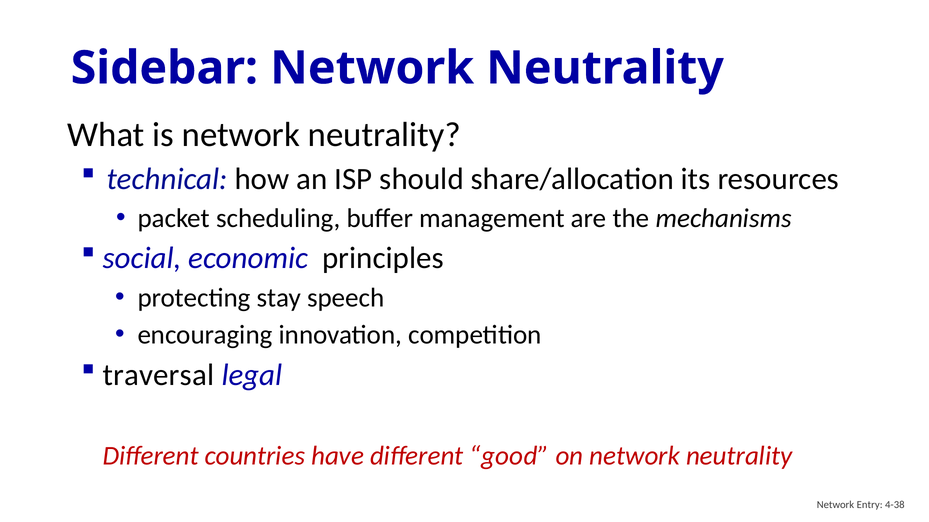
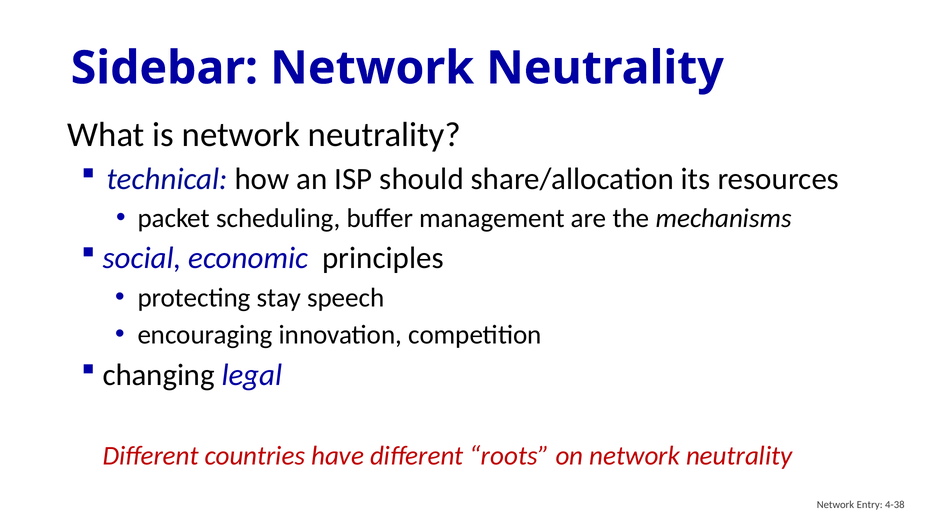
traversal: traversal -> changing (159, 375)
good: good -> roots (509, 456)
